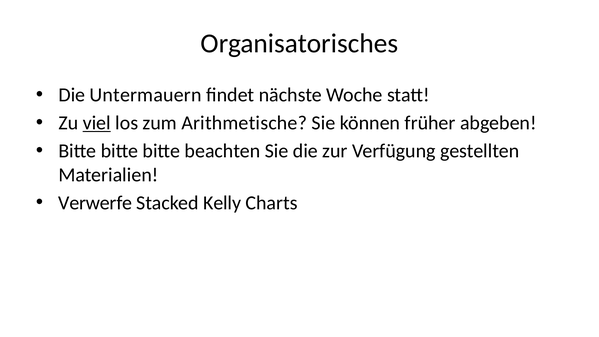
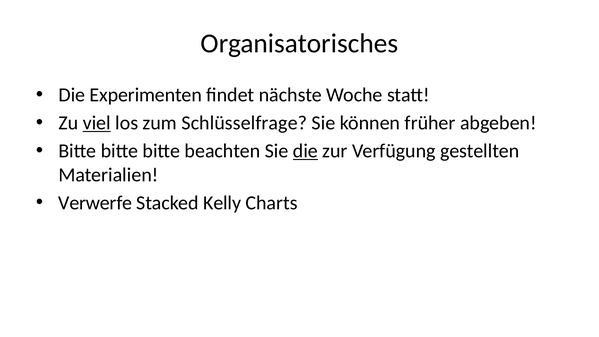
Untermauern: Untermauern -> Experimenten (146, 95)
Arithmetische: Arithmetische -> Schlüsselfrage (244, 123)
die underline: none -> present (305, 151)
